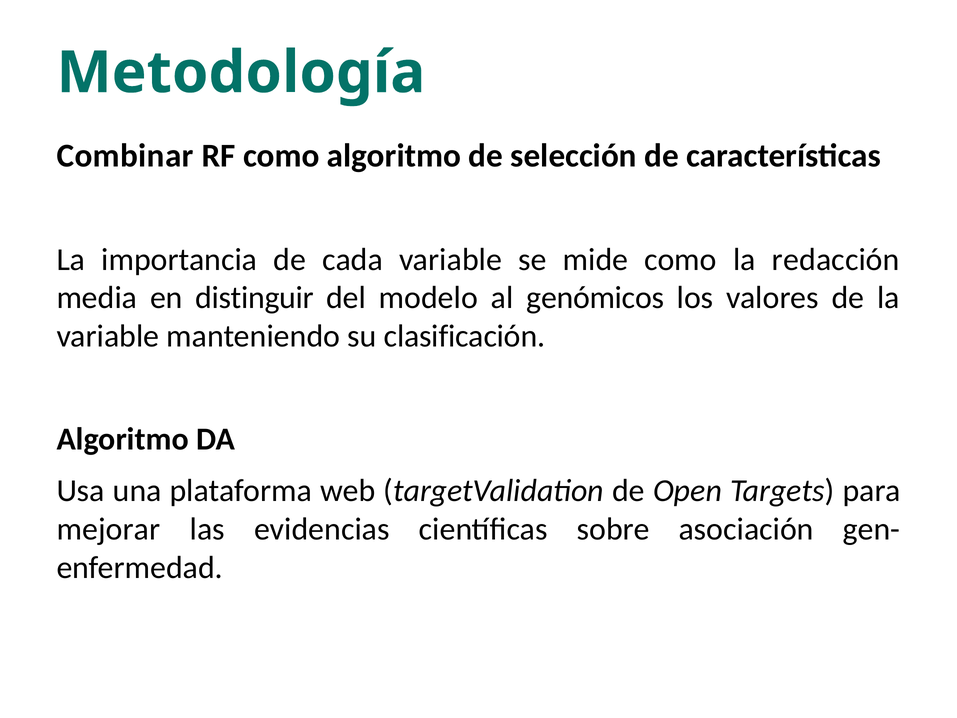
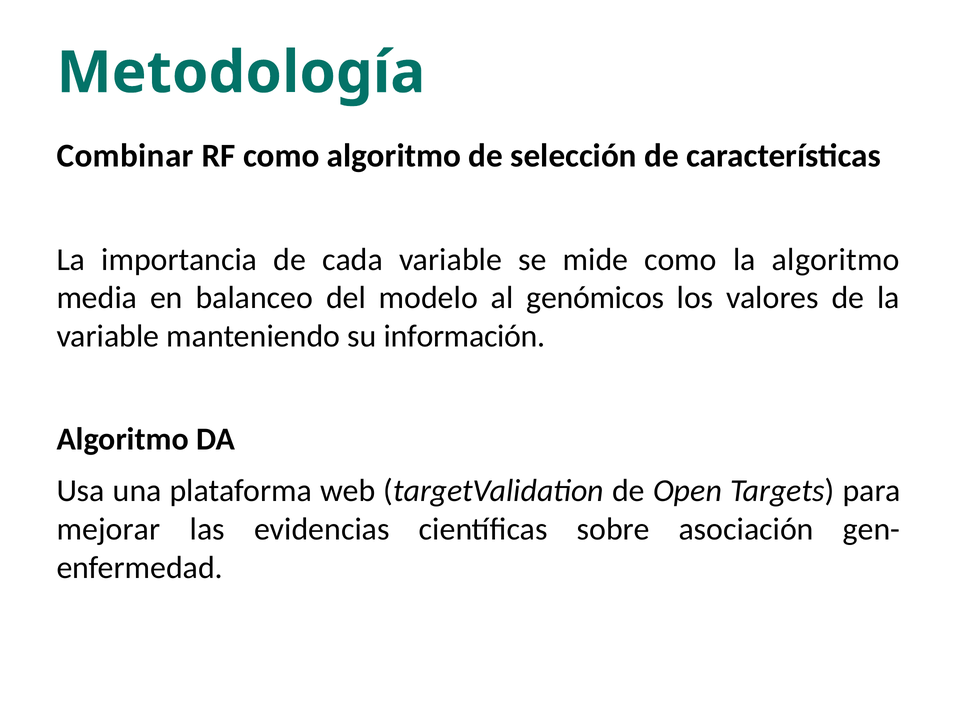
la redacción: redacción -> algoritmo (836, 259)
distinguir: distinguir -> balanceo (254, 298)
clasificación: clasificación -> información (464, 336)
